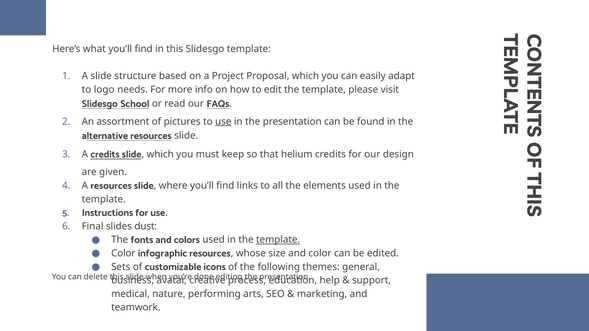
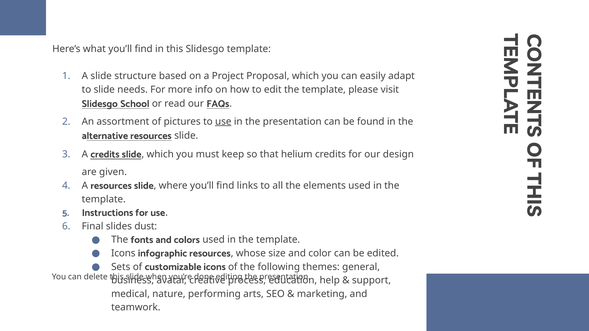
to logo: logo -> slide (104, 90)
template underline: present -> none (278, 240)
Color: Color -> Icons (123, 253)
